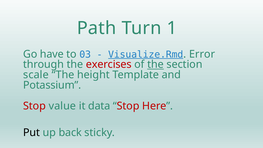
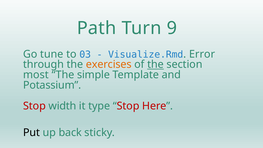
1: 1 -> 9 (172, 28)
have: have -> tune (52, 54)
Visualize.Rmd underline: present -> none (146, 54)
exercises colour: red -> orange (109, 64)
scale: scale -> most (36, 75)
height: height -> simple (93, 75)
value: value -> width (62, 106)
data: data -> type (99, 106)
